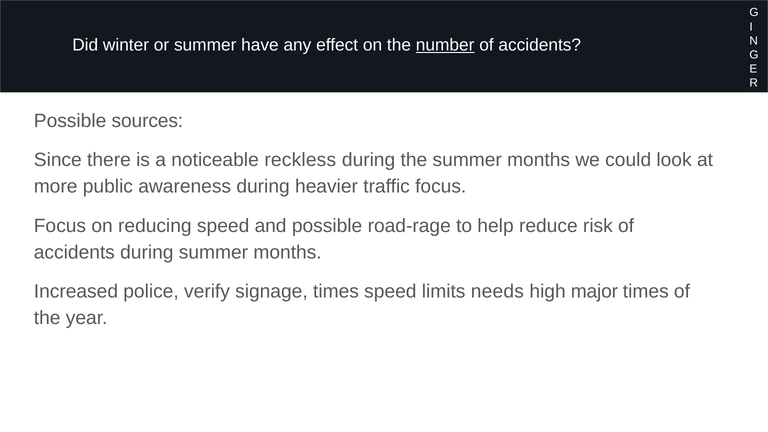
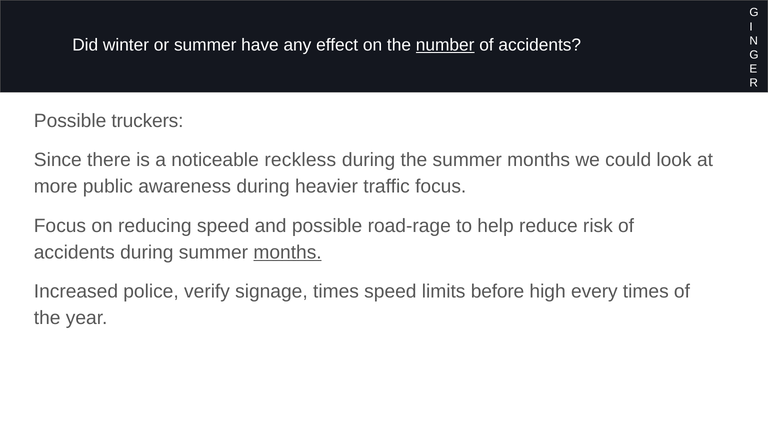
sources: sources -> truckers (147, 121)
months underline: none -> present (288, 252)
needs: needs -> before (498, 292)
major: major -> every (594, 292)
